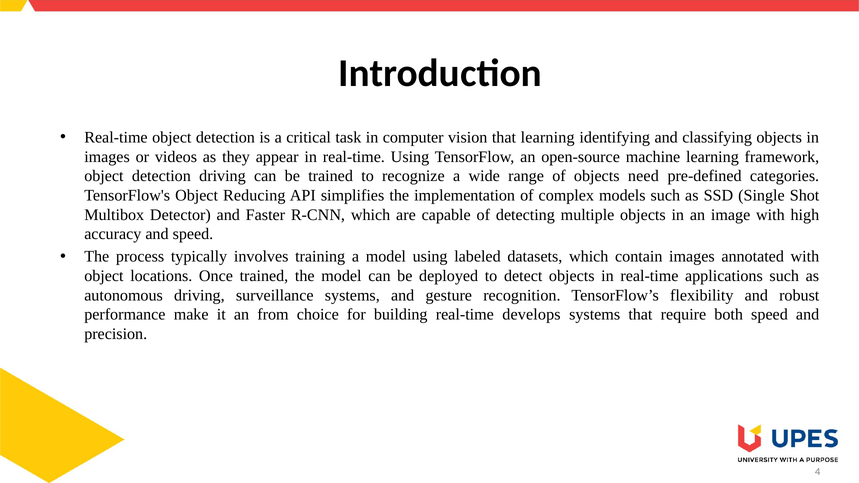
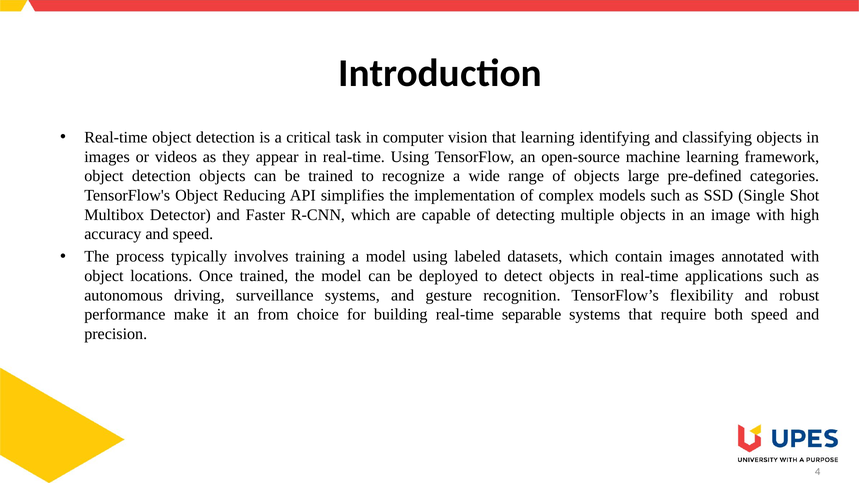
detection driving: driving -> objects (222, 176)
need: need -> large (644, 176)
develops: develops -> separable (532, 315)
